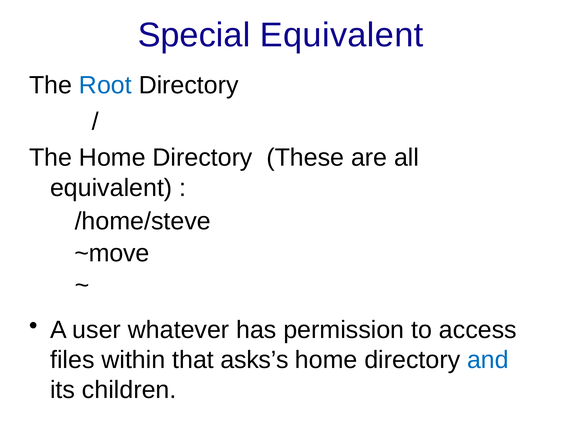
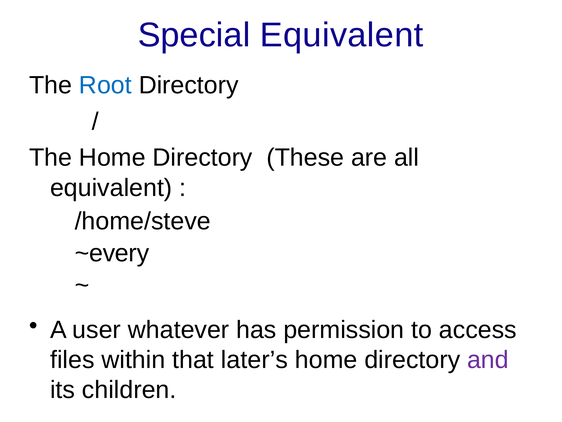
~move: ~move -> ~every (112, 253)
asks’s: asks’s -> later’s (254, 359)
and colour: blue -> purple (488, 359)
